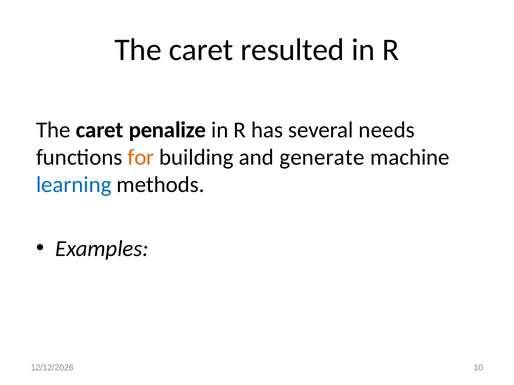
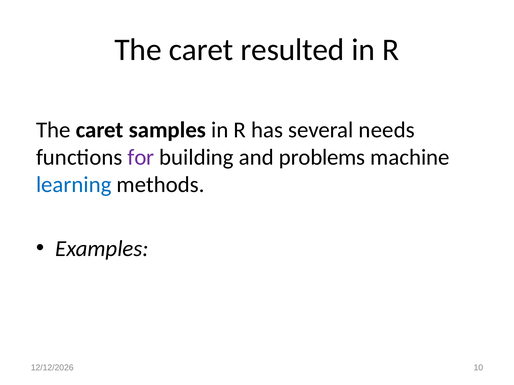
penalize: penalize -> samples (167, 130)
for colour: orange -> purple (141, 157)
generate: generate -> problems (322, 157)
